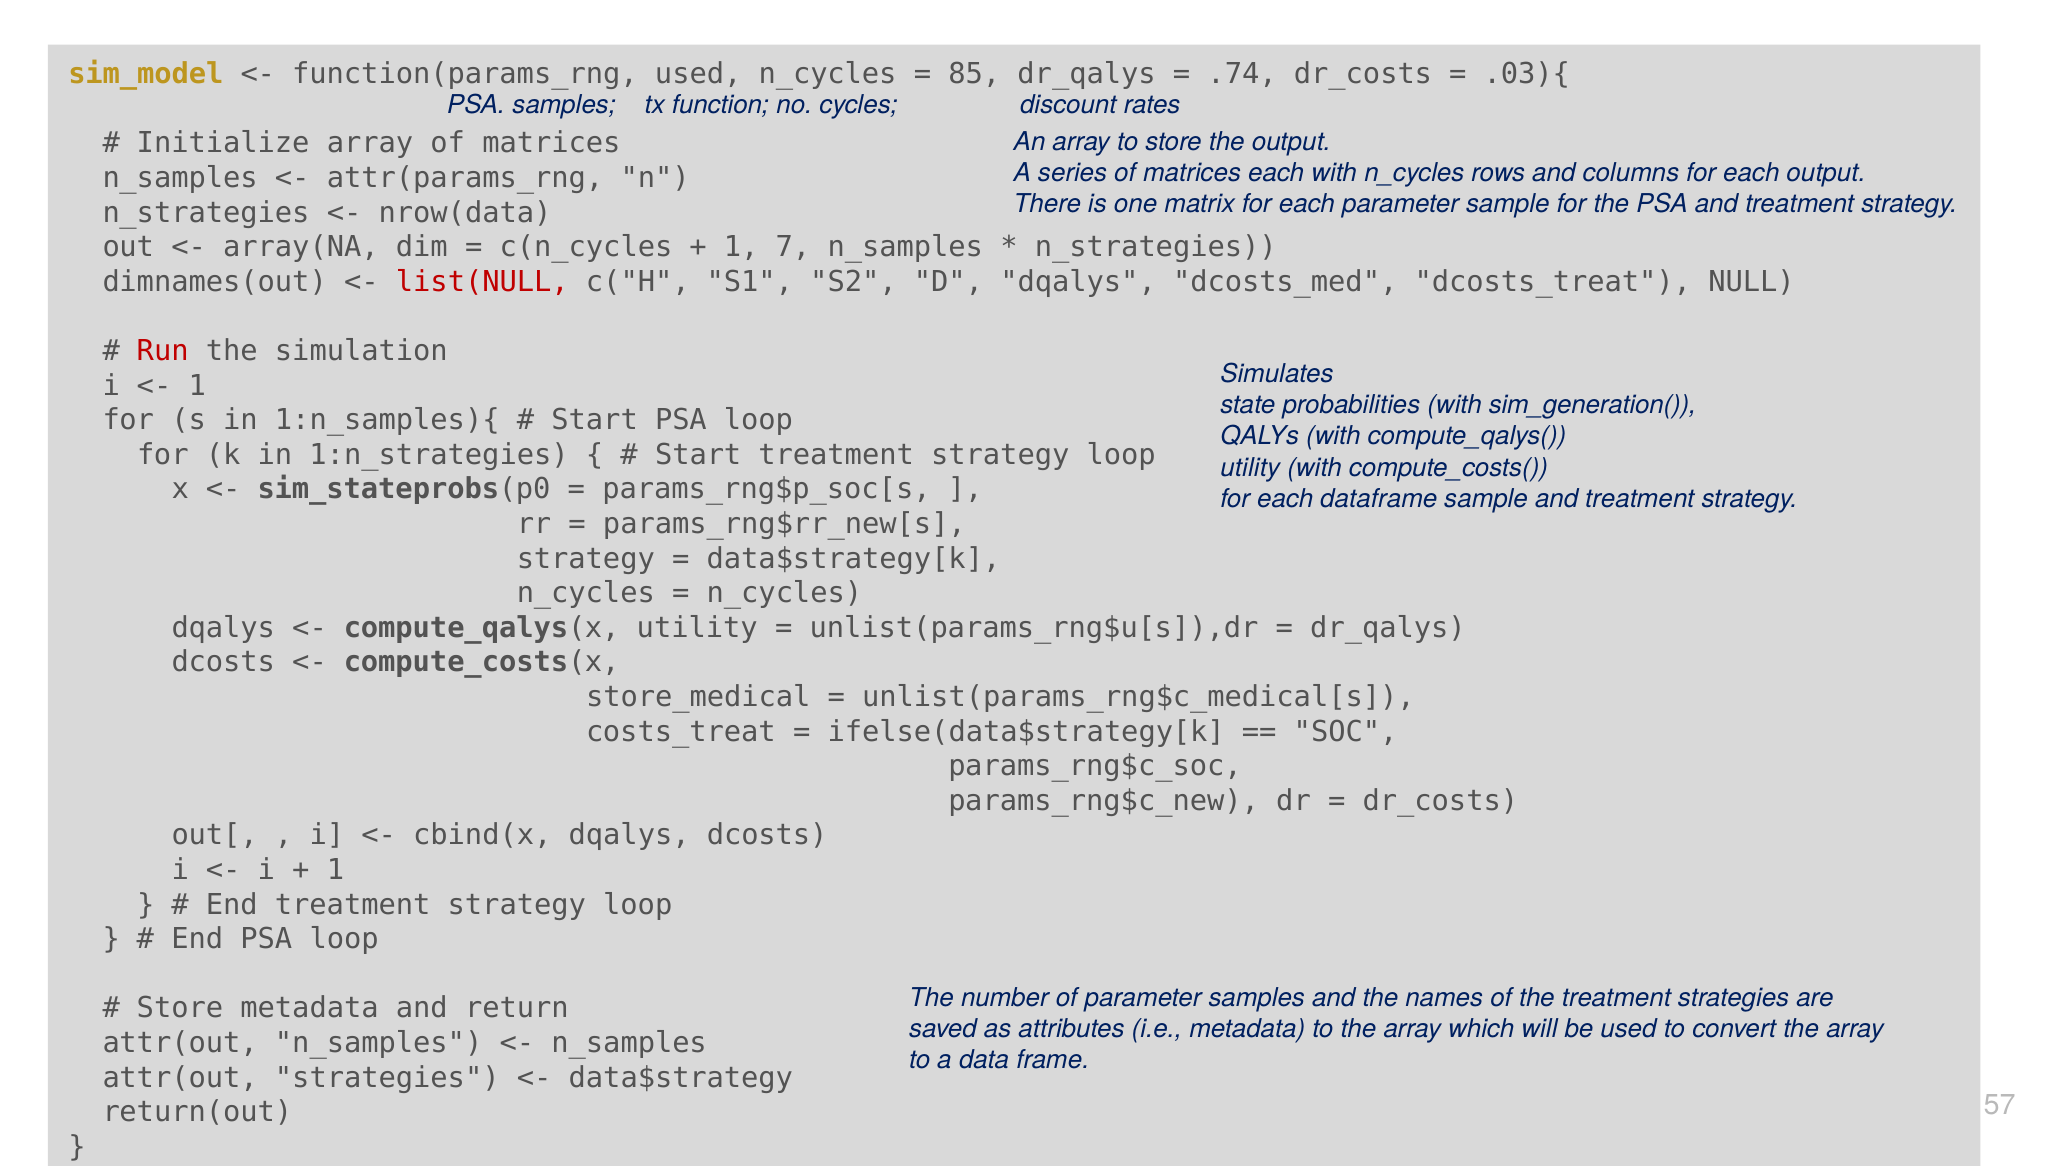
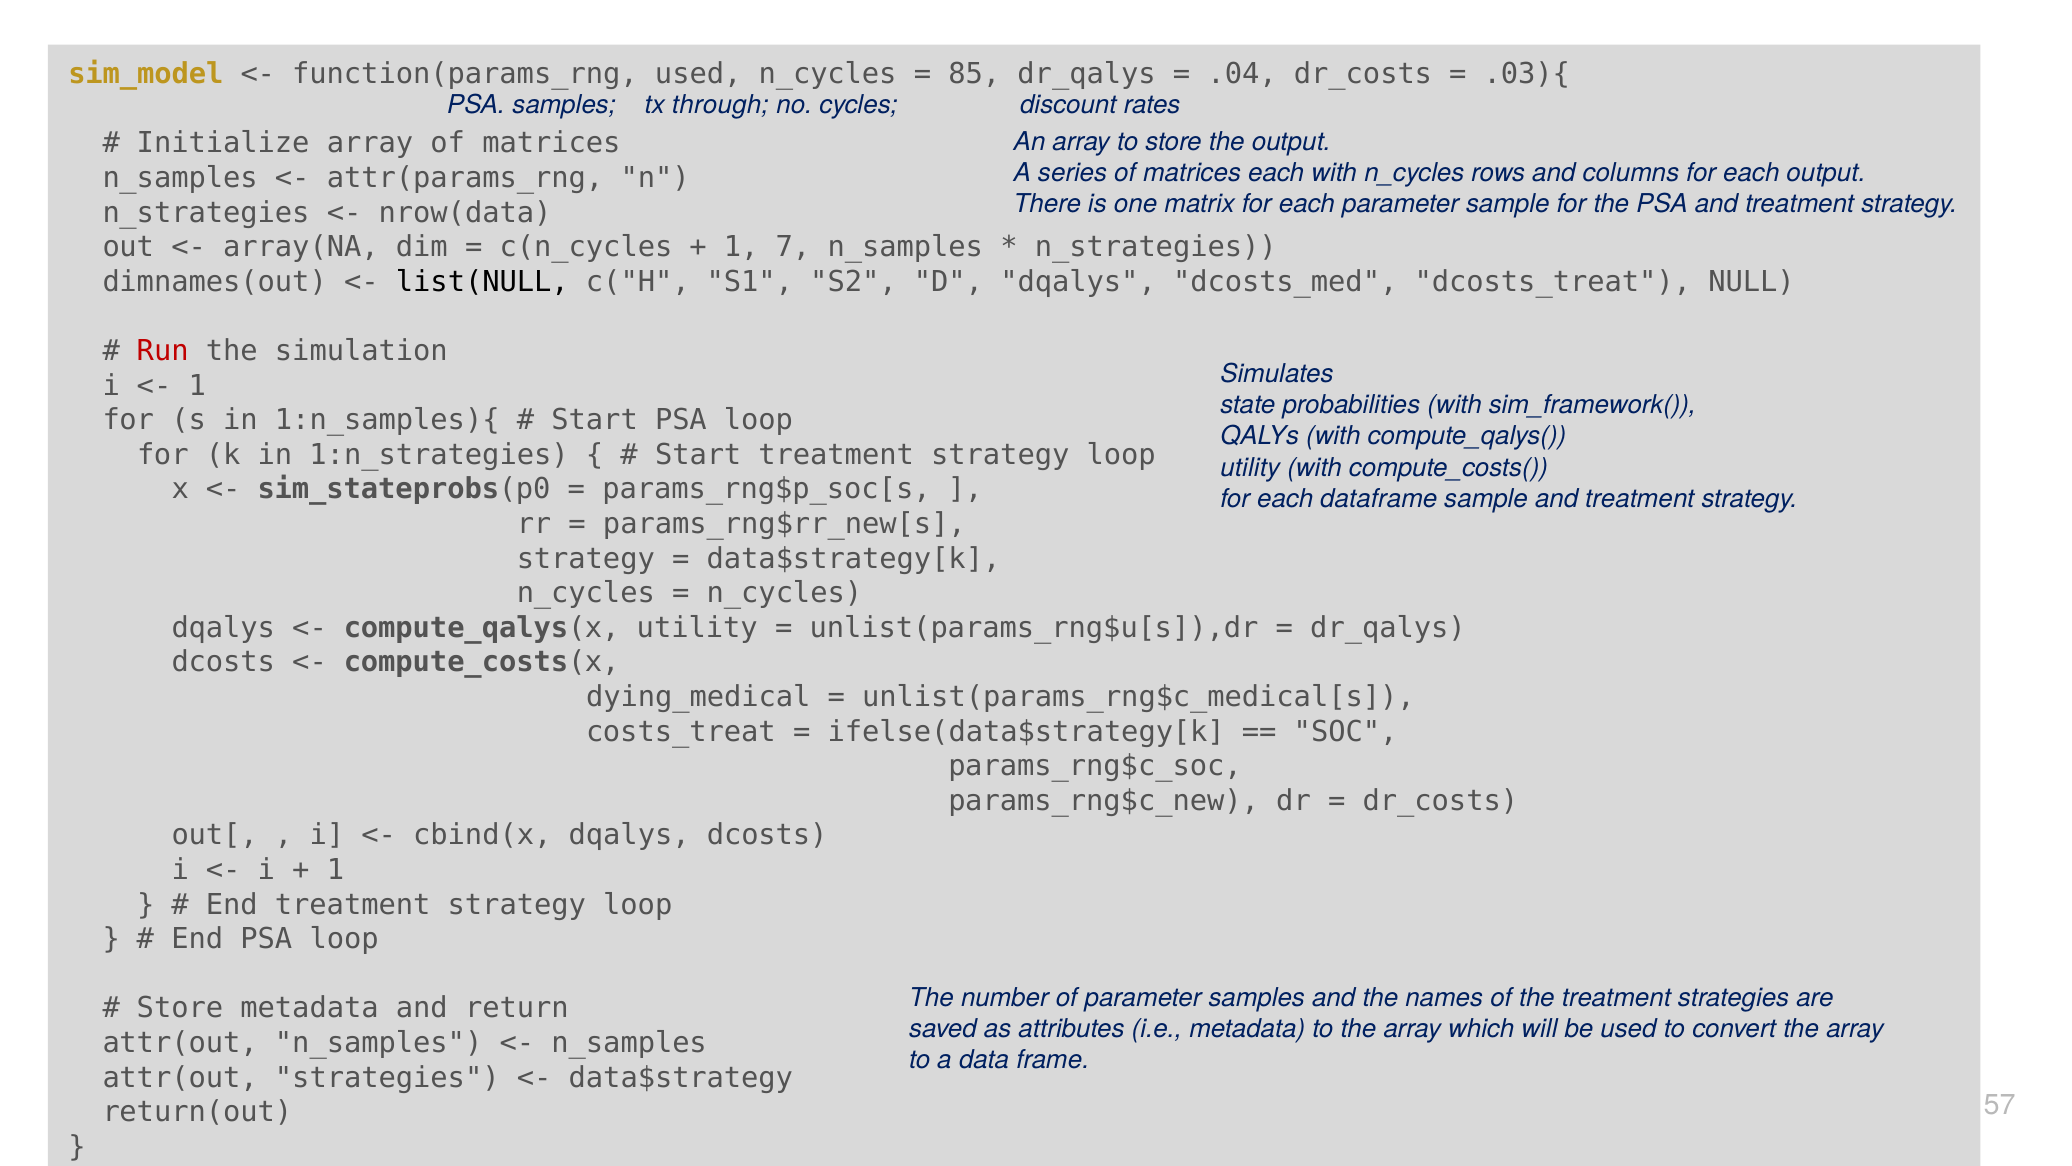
.74: .74 -> .04 (1242, 74)
function: function -> through (720, 105)
list(NULL colour: red -> black (482, 282)
sim_generation(: sim_generation( -> sim_framework( (1592, 405)
store_medical: store_medical -> dying_medical (698, 697)
